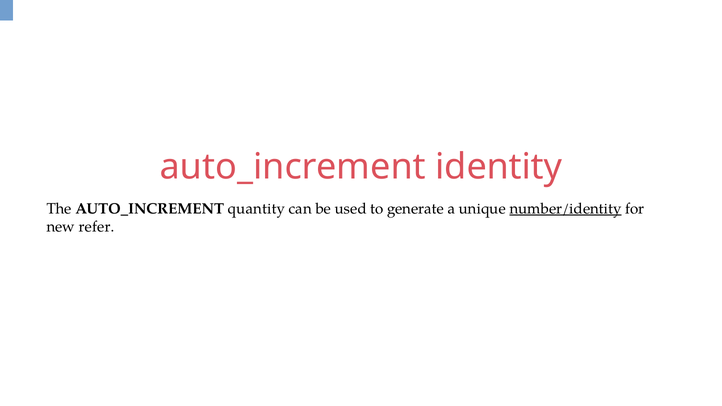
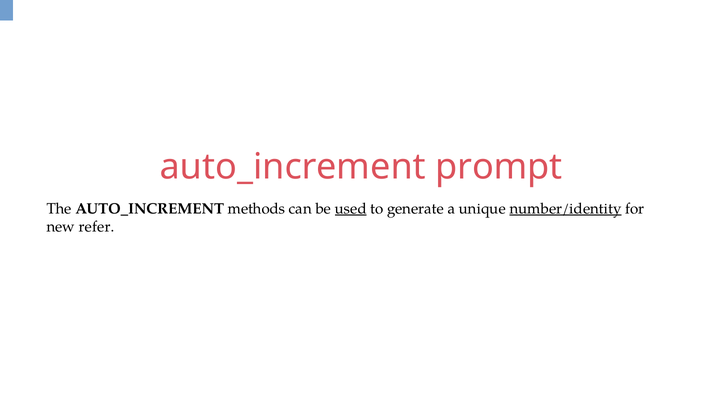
identity: identity -> prompt (499, 167)
quantity: quantity -> methods (257, 209)
used underline: none -> present (351, 209)
